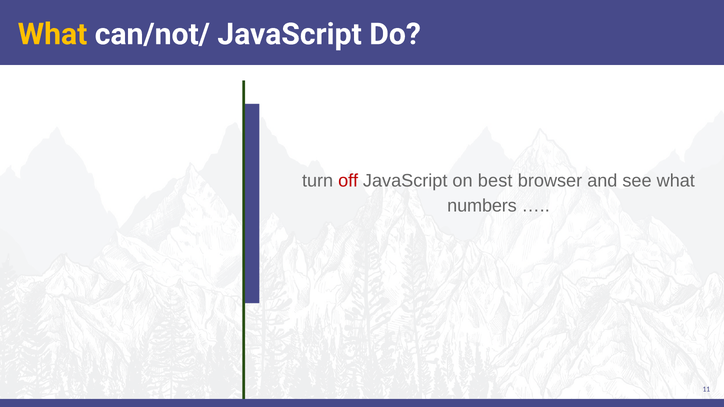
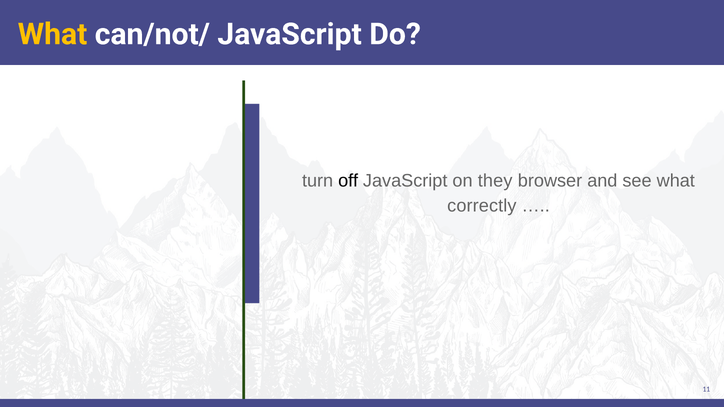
off colour: red -> black (348, 181)
best: best -> they (495, 181)
numbers: numbers -> correctly (482, 206)
